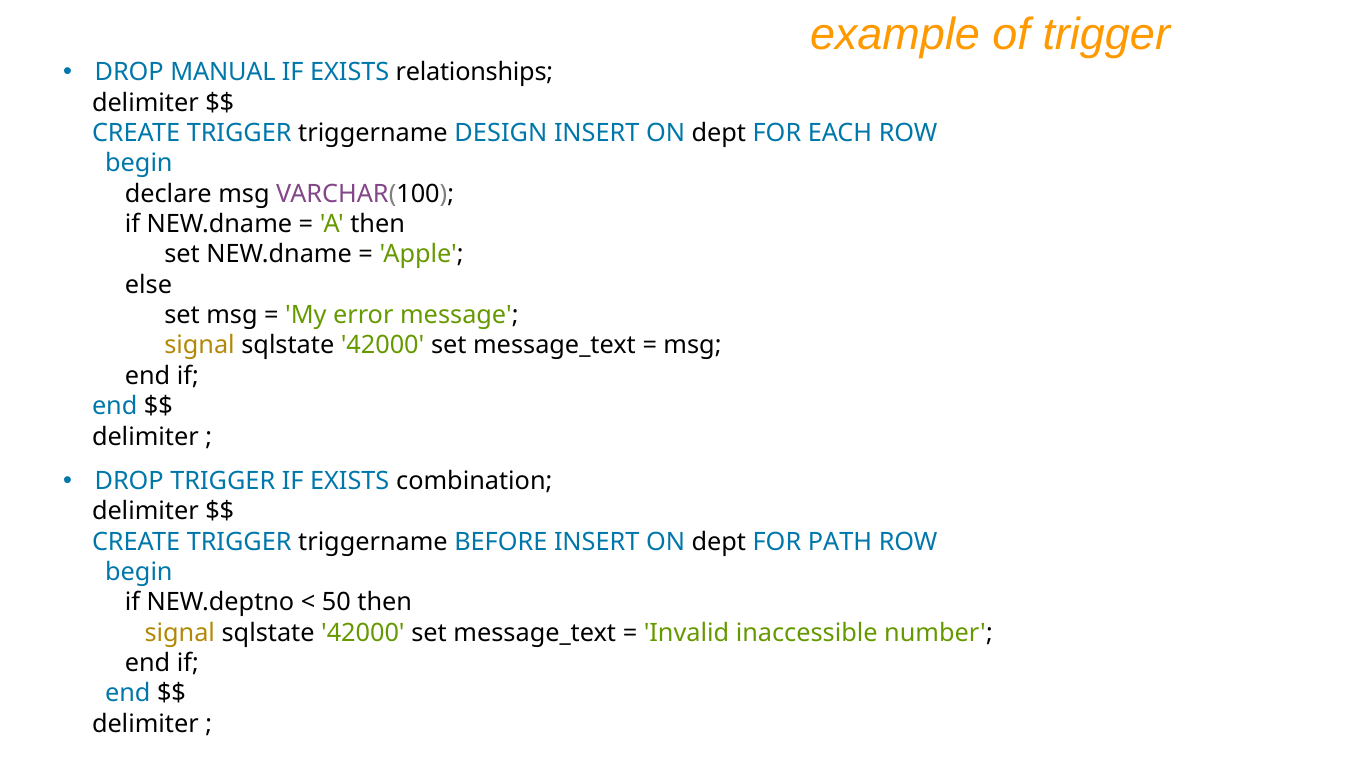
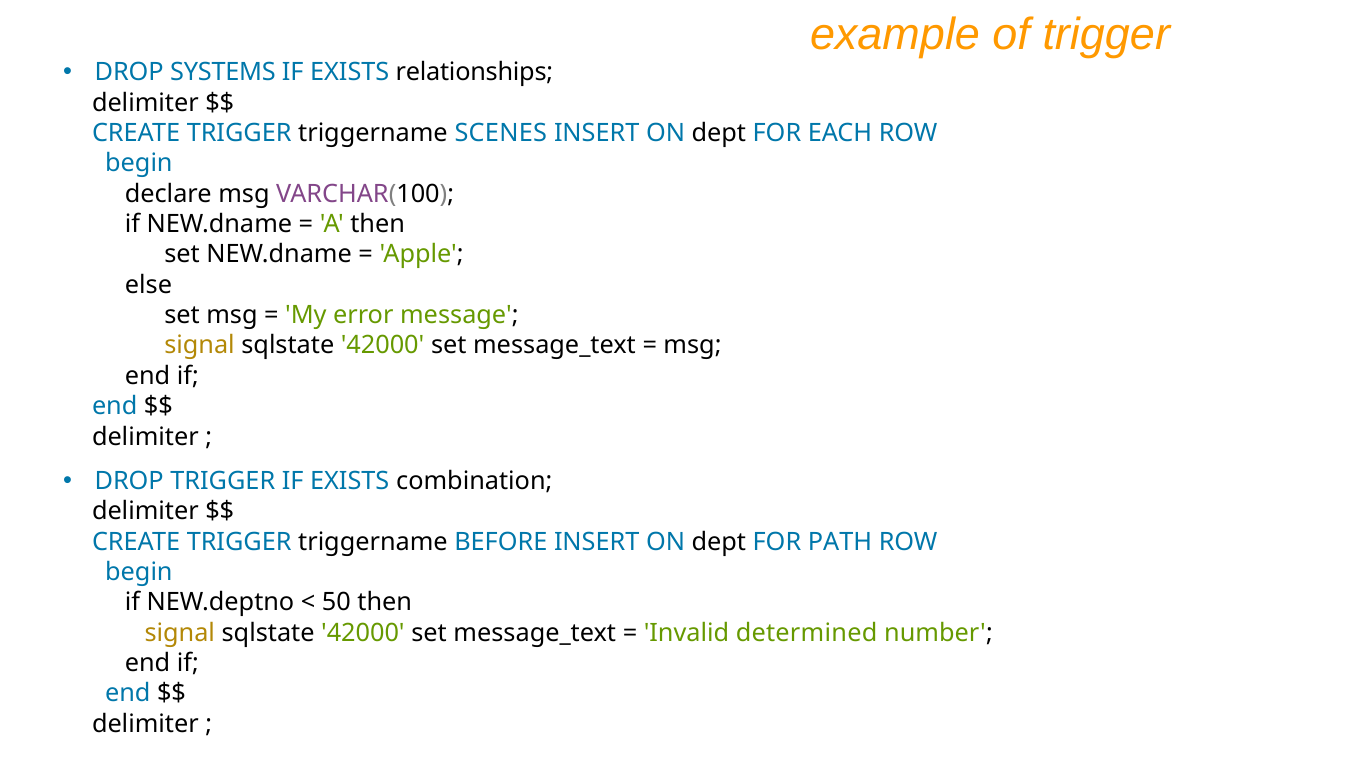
MANUAL: MANUAL -> SYSTEMS (223, 72)
DESIGN: DESIGN -> SCENES (501, 133)
inaccessible: inaccessible -> determined (807, 633)
